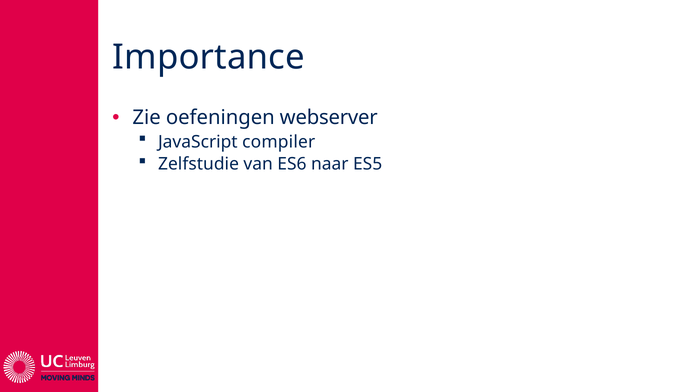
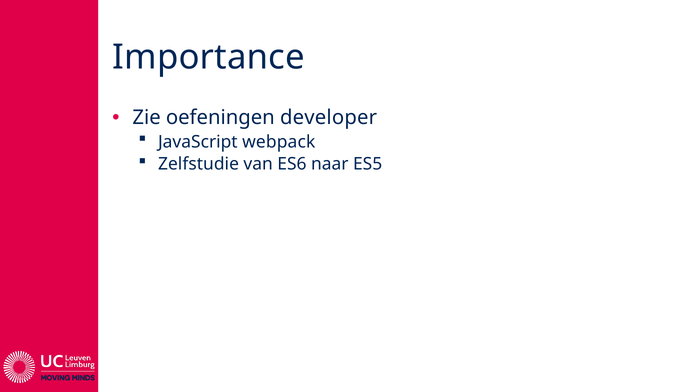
webserver: webserver -> developer (329, 118)
compiler: compiler -> webpack (279, 142)
